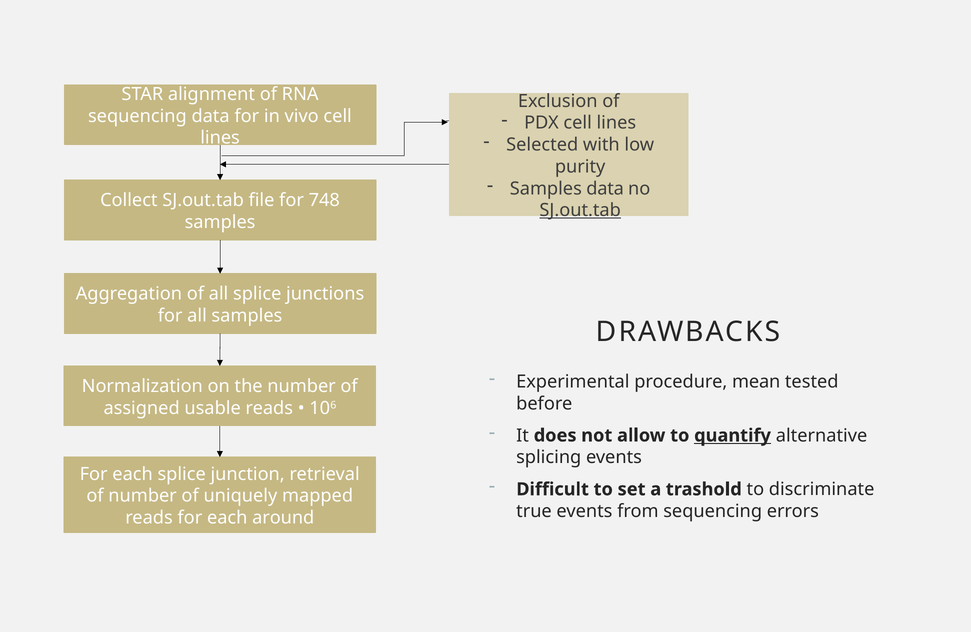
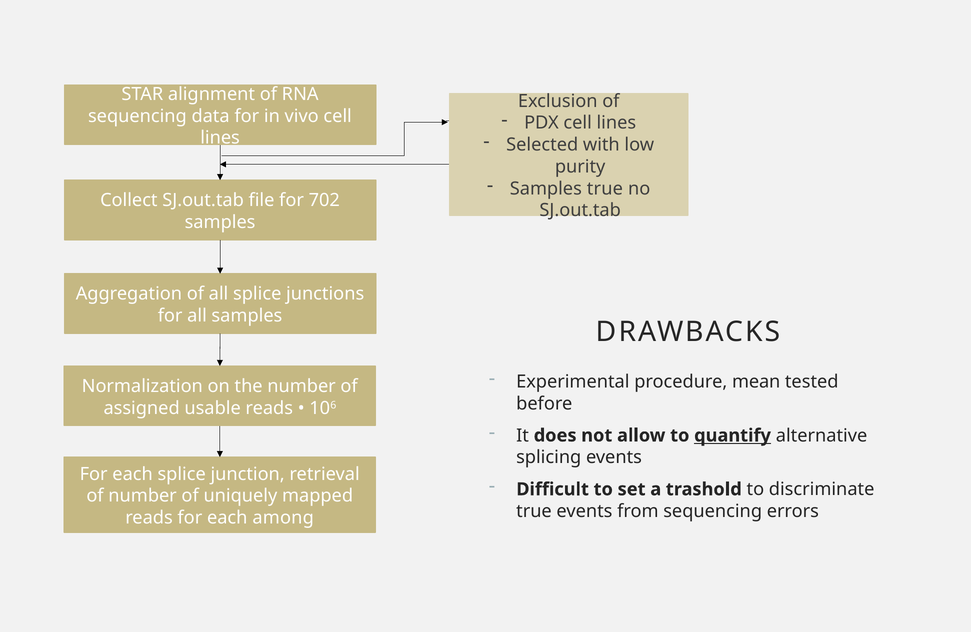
Samples data: data -> true (605, 189)
748: 748 -> 702 (324, 200)
SJ.out.tab underline: present -> none (580, 210)
around: around -> among (283, 518)
